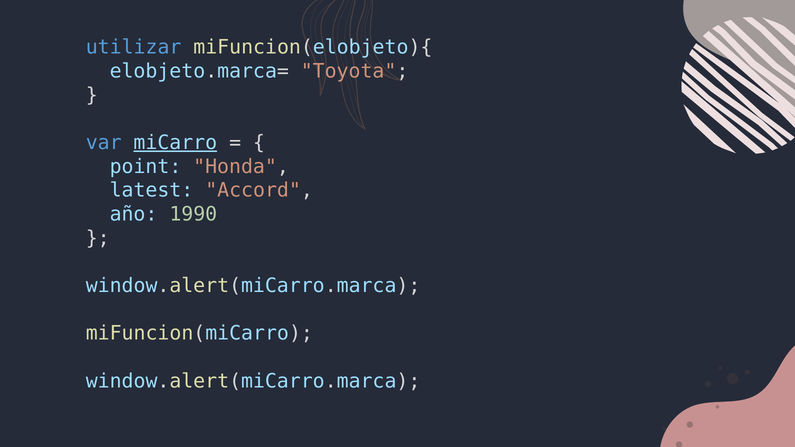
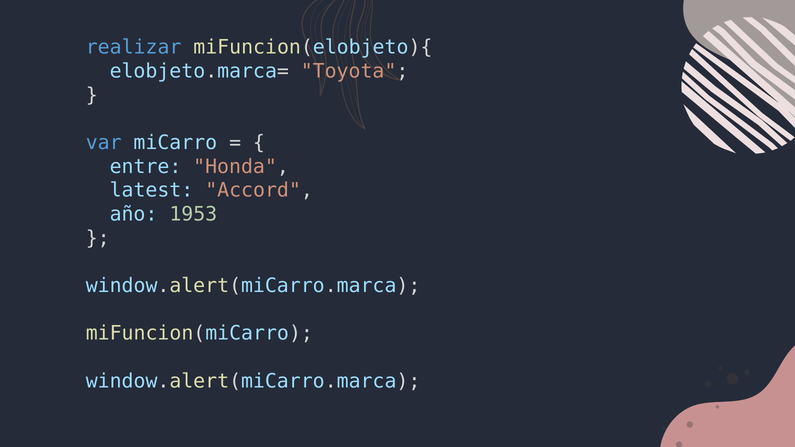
utilizar: utilizar -> realizar (134, 47)
miCarro underline: present -> none (175, 143)
point: point -> entre (145, 167)
1990: 1990 -> 1953 (193, 214)
